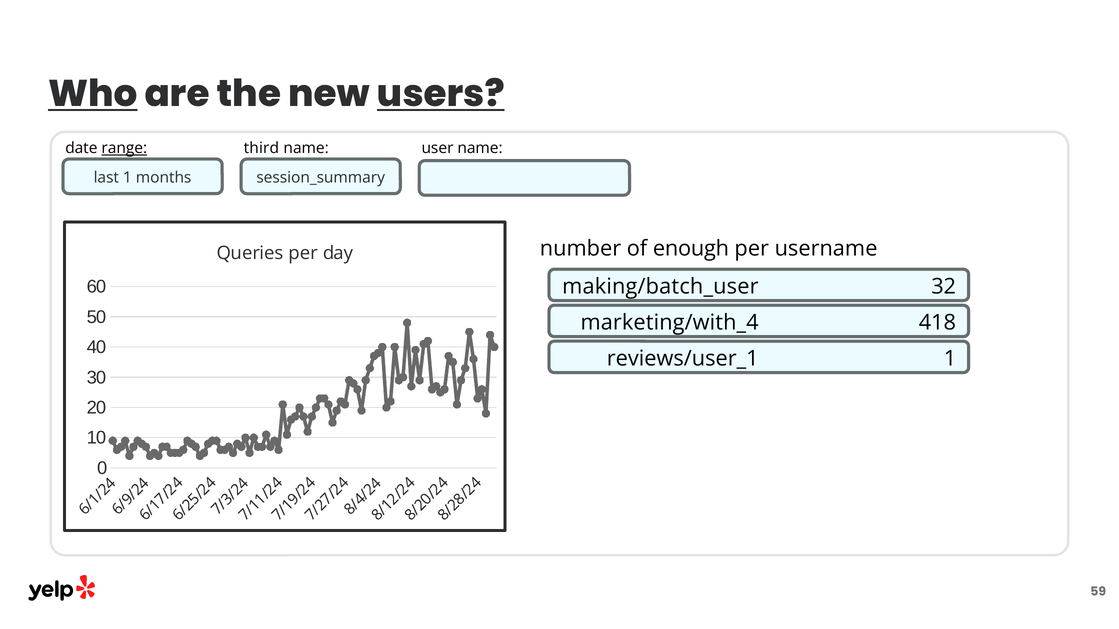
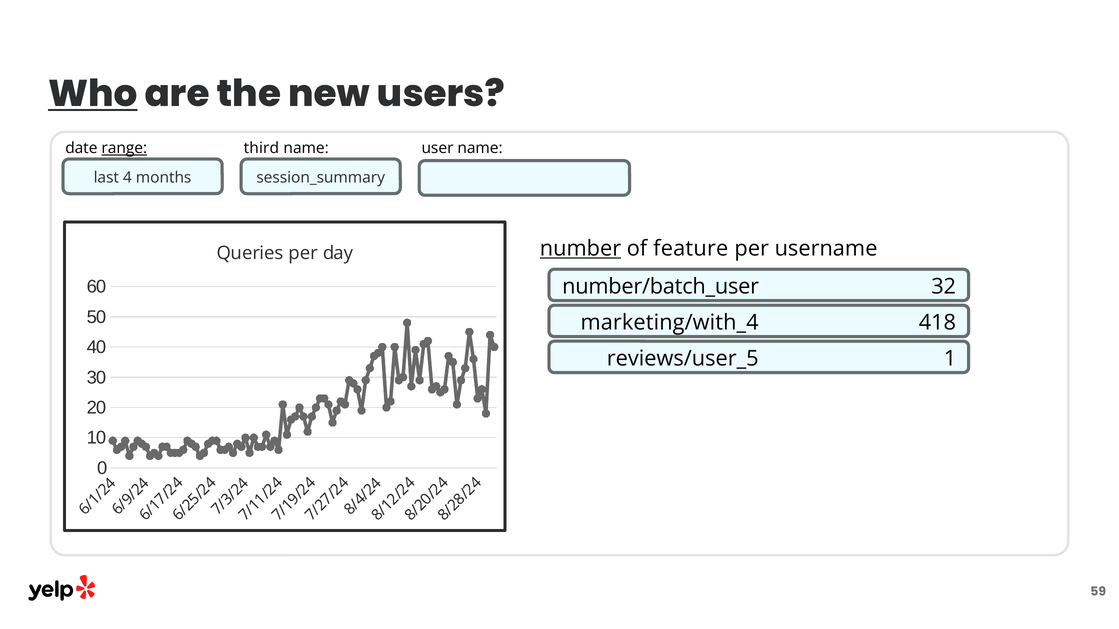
users underline: present -> none (441, 94)
last 1: 1 -> 4 (127, 178)
number underline: none -> present (580, 249)
enough: enough -> feature (691, 249)
making/batch_user: making/batch_user -> number/batch_user (661, 287)
reviews/user_1: reviews/user_1 -> reviews/user_5 (683, 359)
